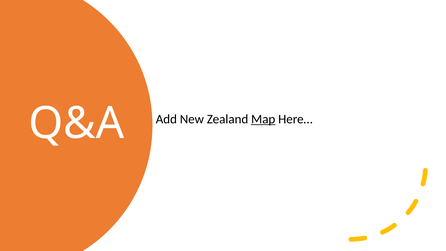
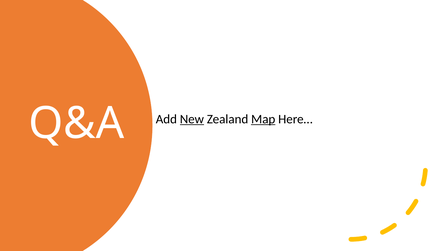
New underline: none -> present (192, 119)
